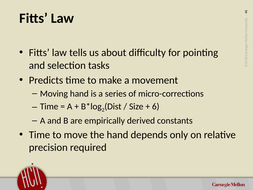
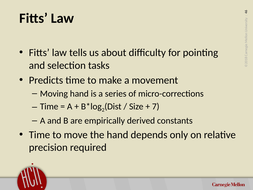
6: 6 -> 7 (156, 106)
